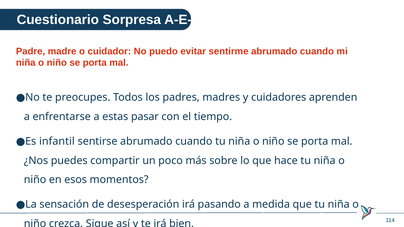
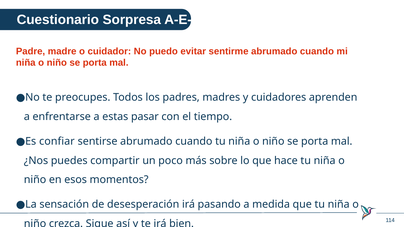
infantil: infantil -> confiar (57, 142)
